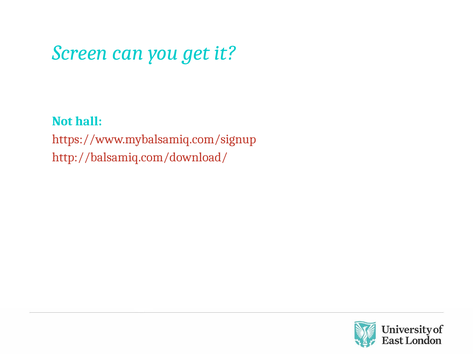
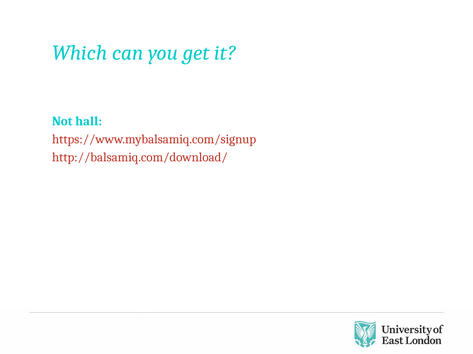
Screen: Screen -> Which (80, 53)
